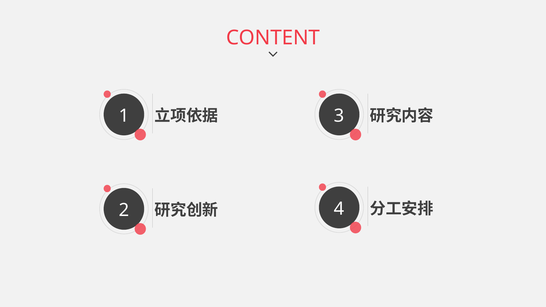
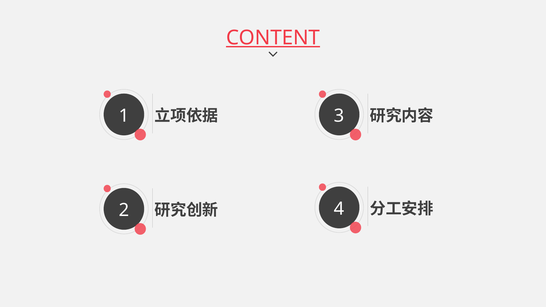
CONTENT underline: none -> present (273, 38)
